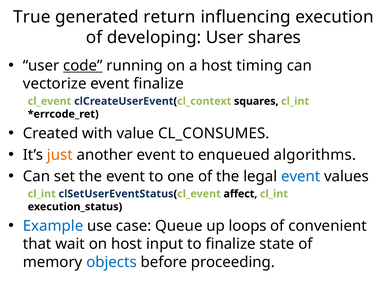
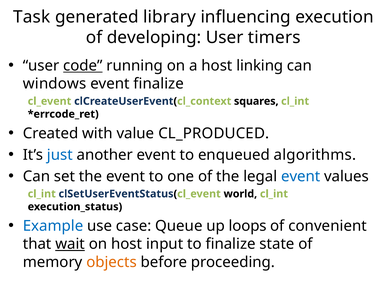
True: True -> Task (32, 17)
return: return -> library (170, 17)
shares: shares -> timers (274, 38)
timing: timing -> linking (260, 66)
vectorize: vectorize -> windows (55, 84)
CL_CONSUMES: CL_CONSUMES -> CL_PRODUCED (214, 133)
just colour: orange -> blue (60, 155)
affect: affect -> world (240, 194)
wait underline: none -> present (70, 244)
objects colour: blue -> orange (112, 262)
